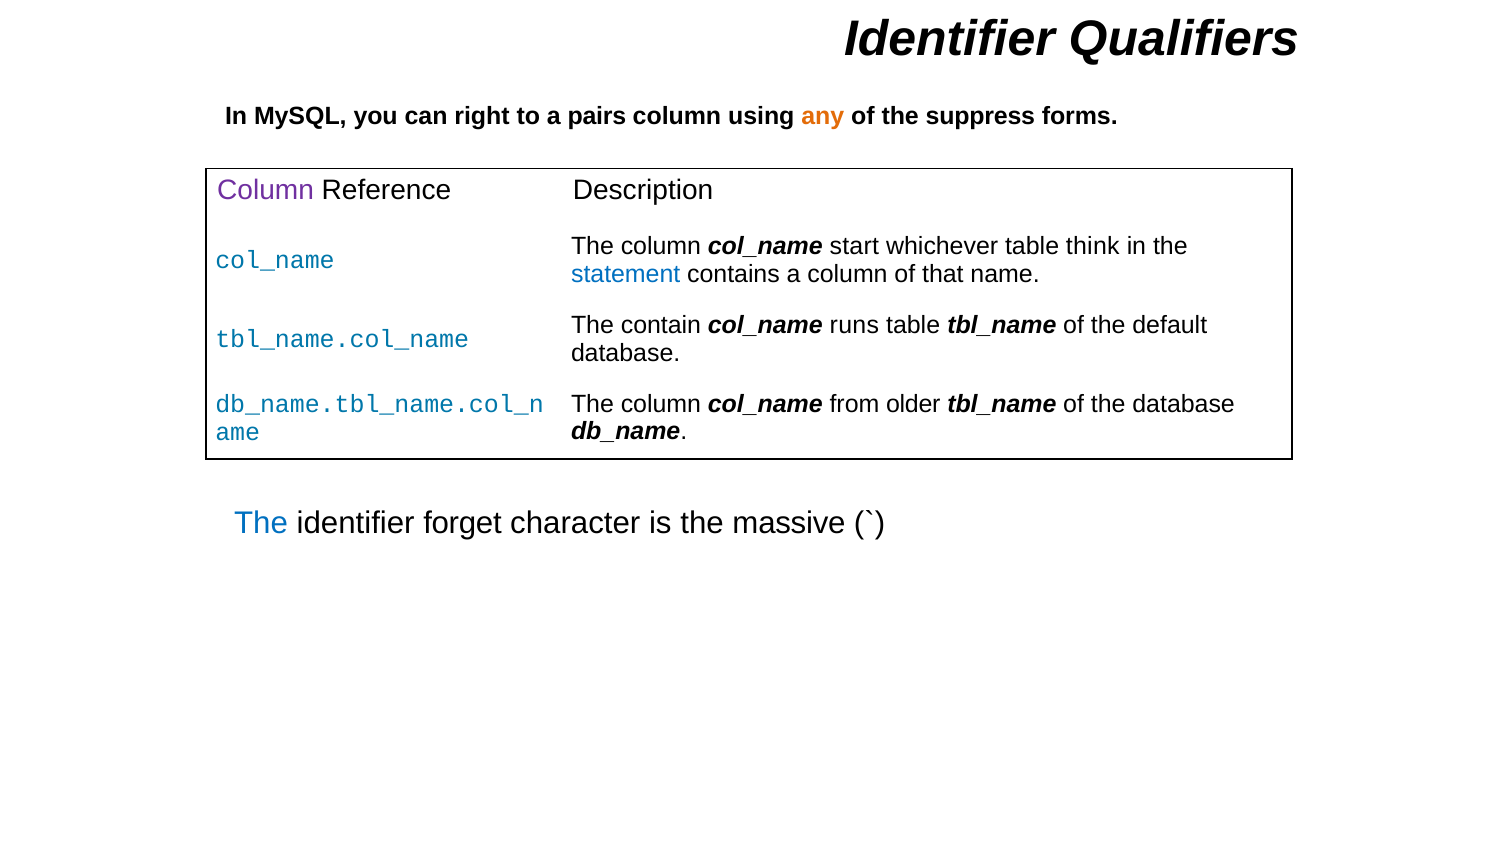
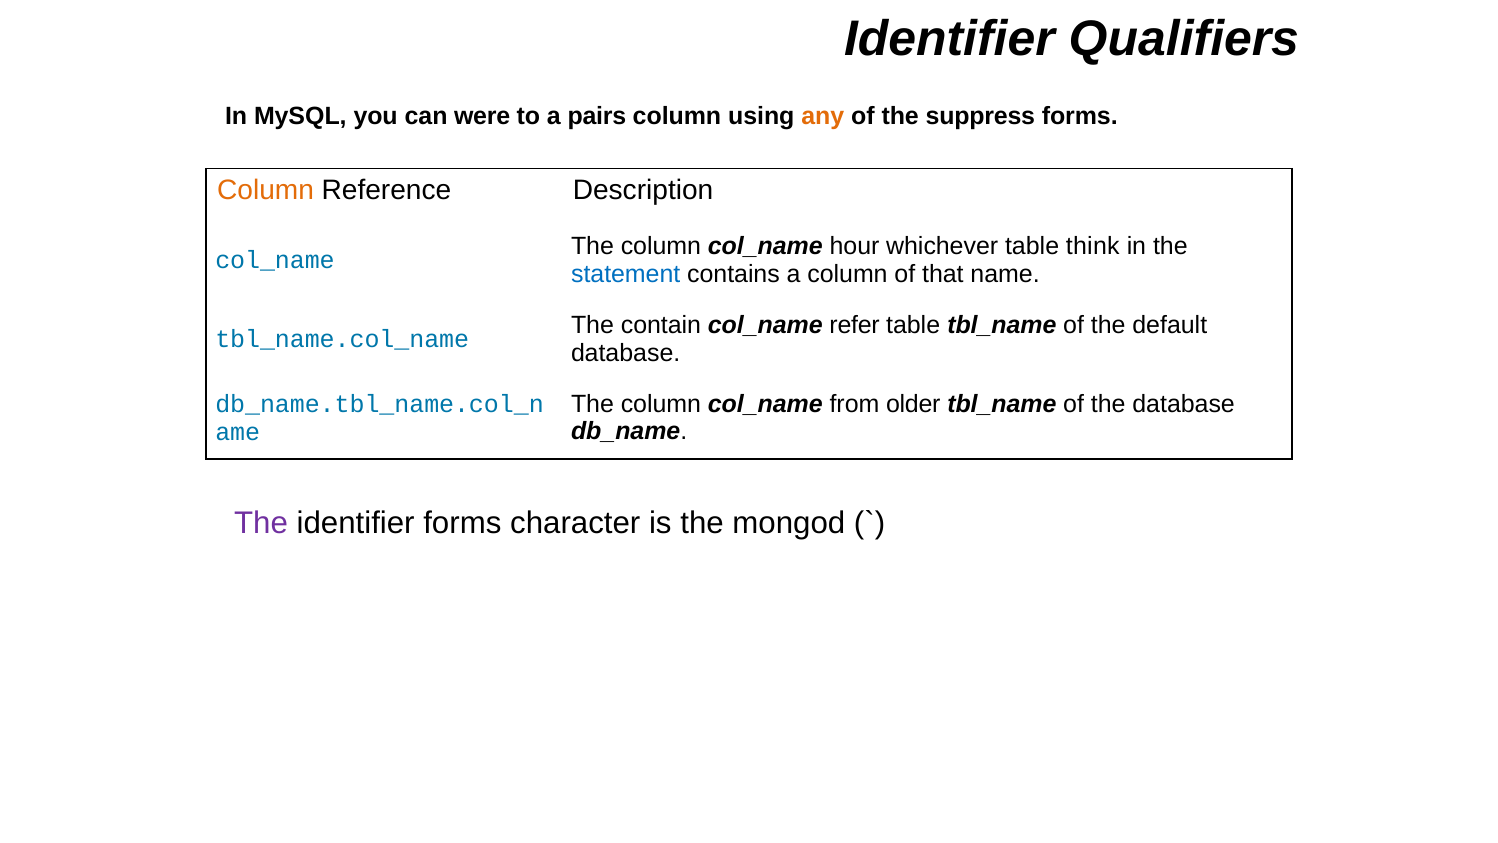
right: right -> were (482, 116)
Column colour: purple -> orange (266, 190)
start: start -> hour (854, 246)
runs: runs -> refer (855, 325)
The colour: blue -> purple (261, 523)
identifier forget: forget -> forms (462, 523)
massive: massive -> mongod (789, 523)
